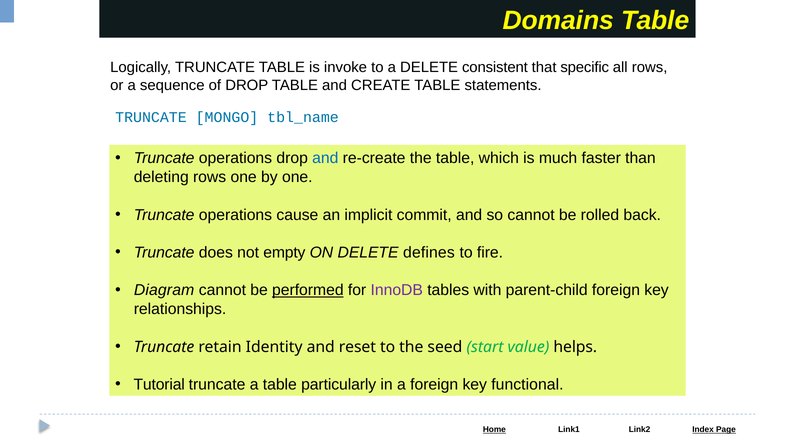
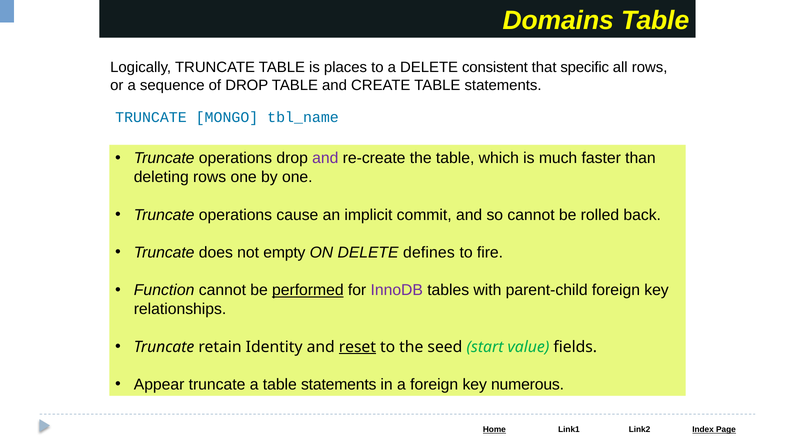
invoke: invoke -> places (346, 68)
and colour: blue -> purple (325, 158)
Diagram: Diagram -> Function (164, 290)
reset underline: none -> present (357, 347)
helps: helps -> fields (575, 347)
Tutorial: Tutorial -> Appear (159, 385)
a table particularly: particularly -> statements (339, 385)
functional: functional -> numerous (528, 385)
